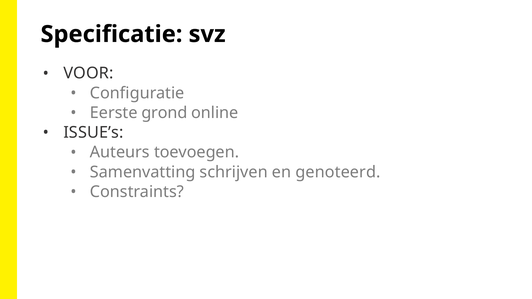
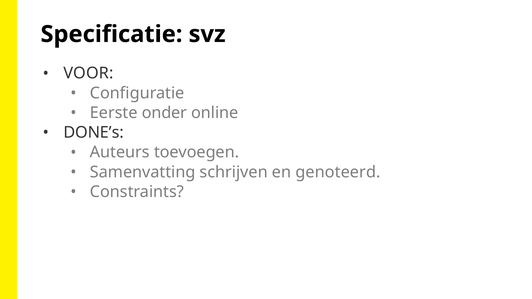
grond: grond -> onder (164, 113)
ISSUE’s: ISSUE’s -> DONE’s (94, 133)
